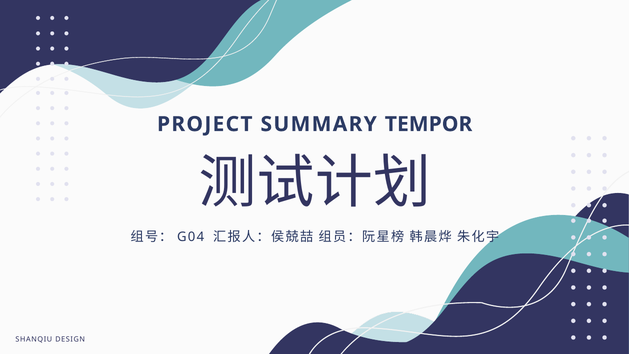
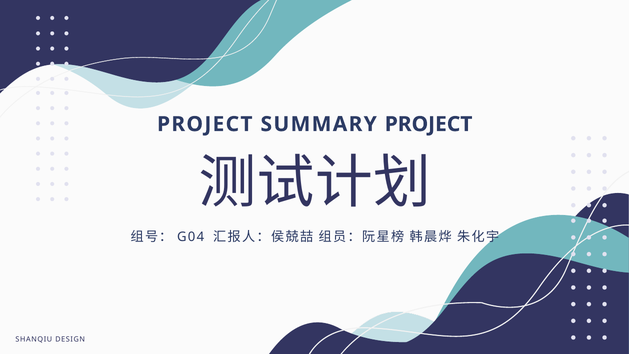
SUMMARY TEMPOR: TEMPOR -> PROJECT (429, 124)
